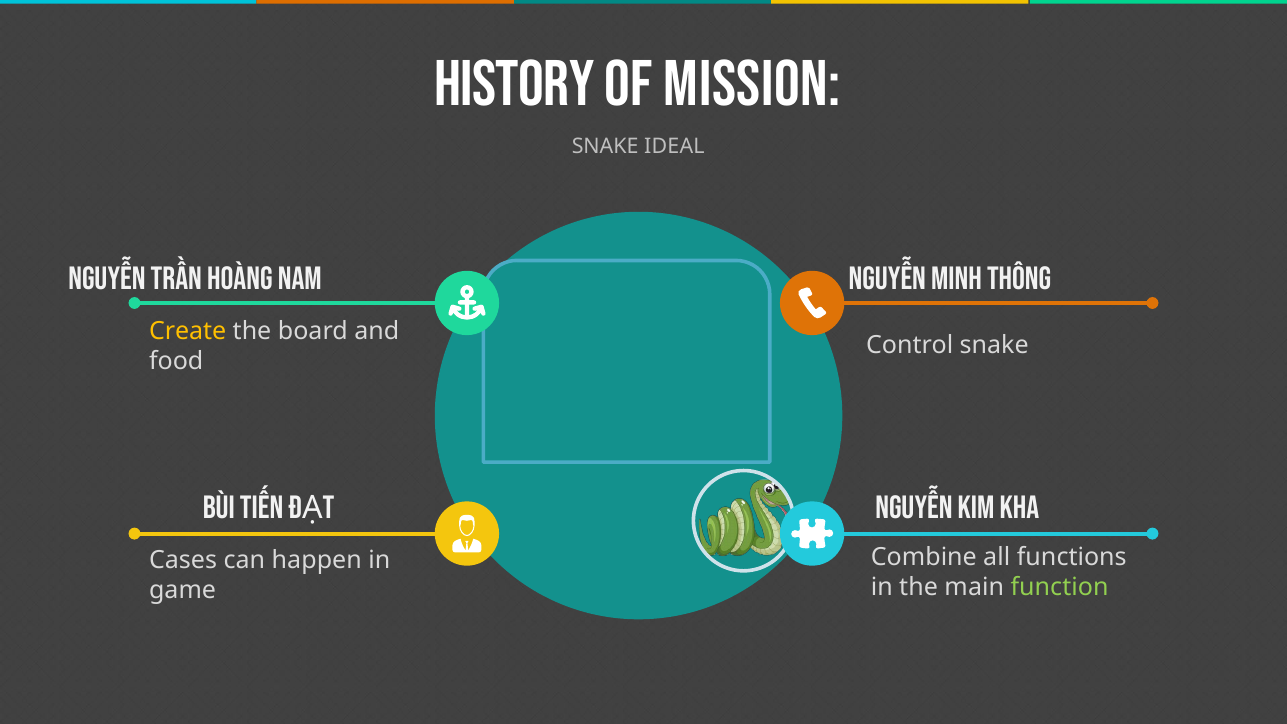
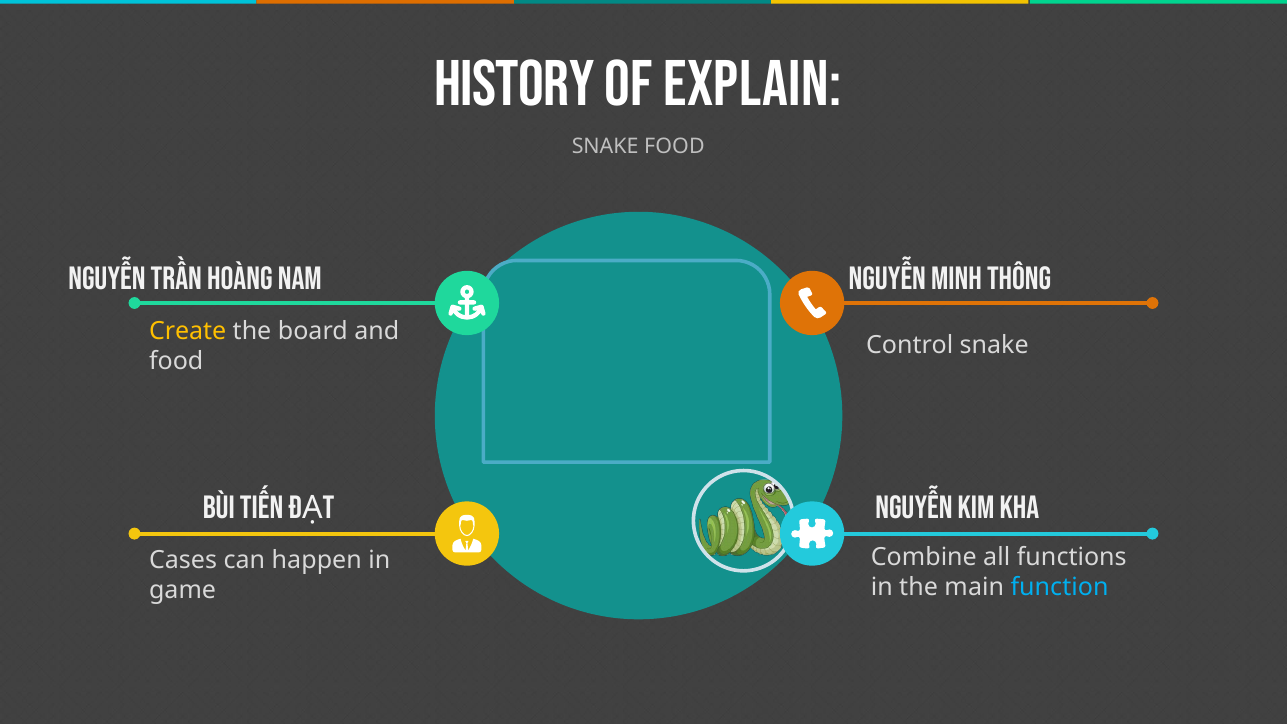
MISSION: MISSION -> EXPLAIN (752, 84)
SNAKE IDEAL: IDEAL -> FOOD (674, 146)
function colour: light green -> light blue (1060, 587)
